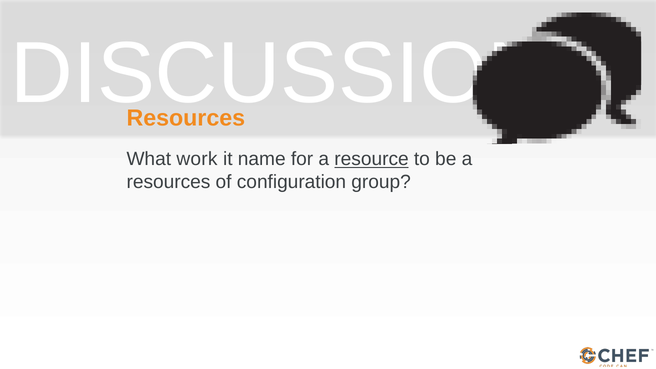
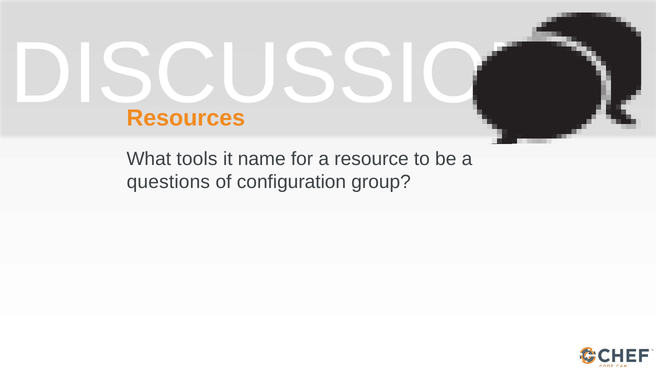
work: work -> tools (197, 159)
resource underline: present -> none (372, 159)
resources: resources -> questions (168, 182)
